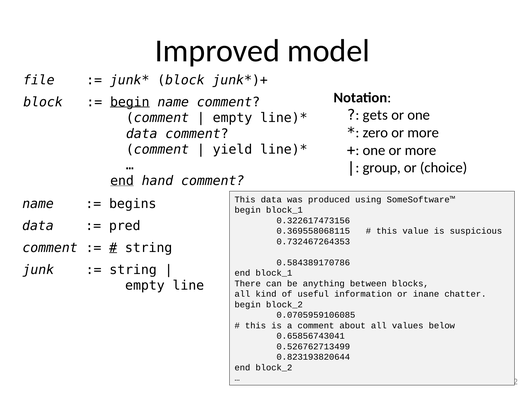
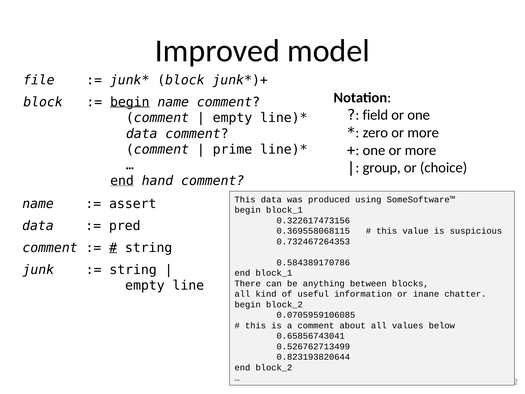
gets: gets -> field (375, 115)
yield: yield -> prime (232, 149)
begins: begins -> assert (133, 204)
